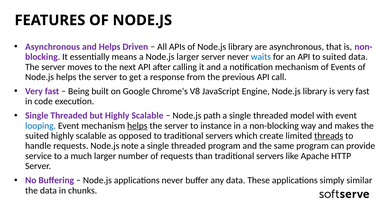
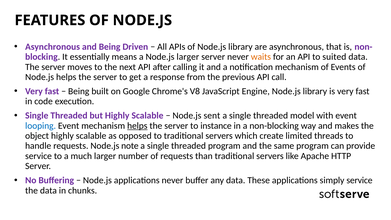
and Helps: Helps -> Being (110, 47)
waits colour: blue -> orange (261, 57)
path: path -> sent (212, 116)
suited: suited -> object (37, 136)
threads underline: present -> none (329, 136)
simply similar: similar -> service (359, 180)
